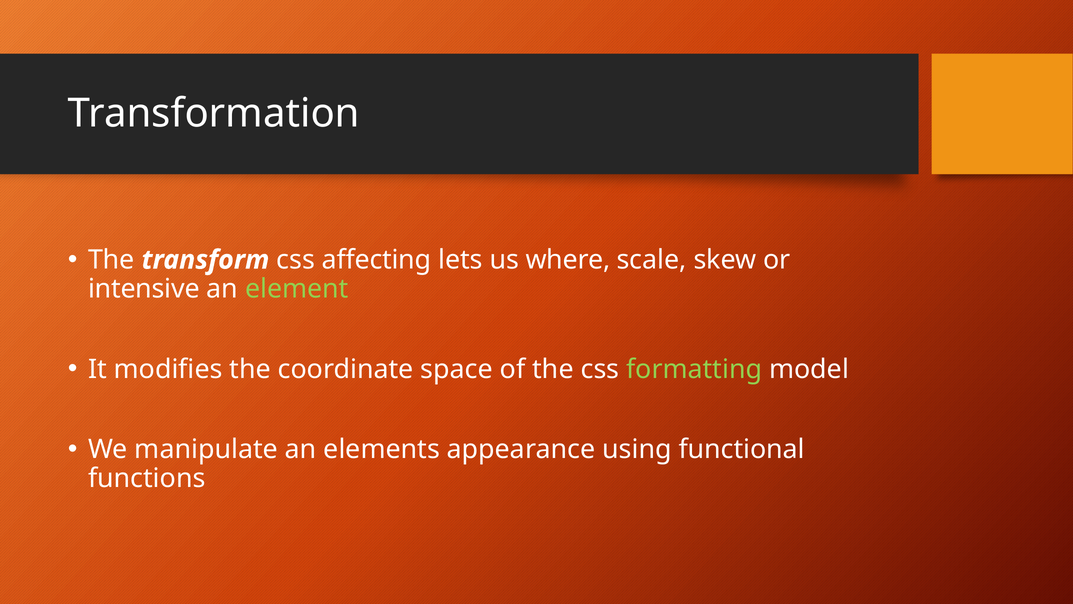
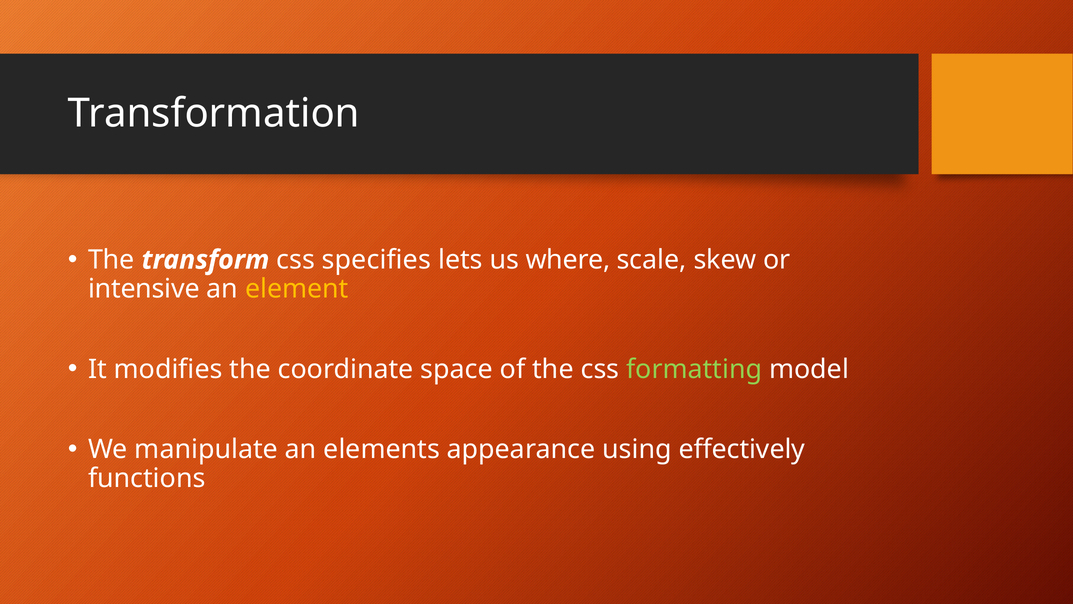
affecting: affecting -> specifies (376, 260)
element colour: light green -> yellow (297, 289)
functional: functional -> effectively (742, 449)
